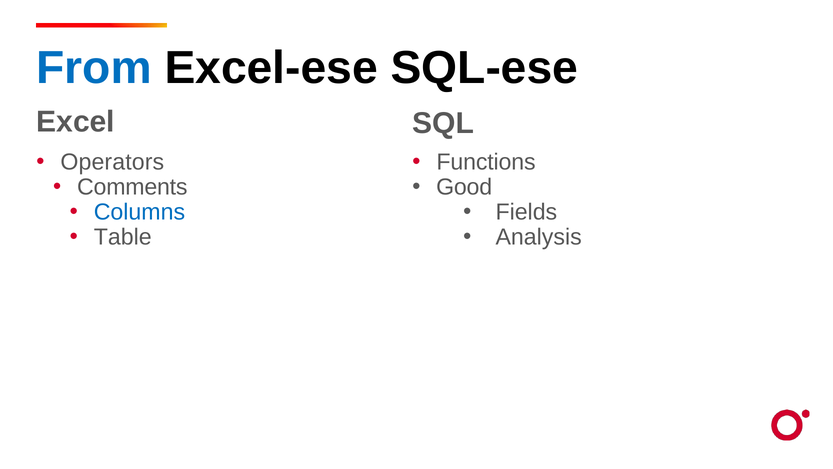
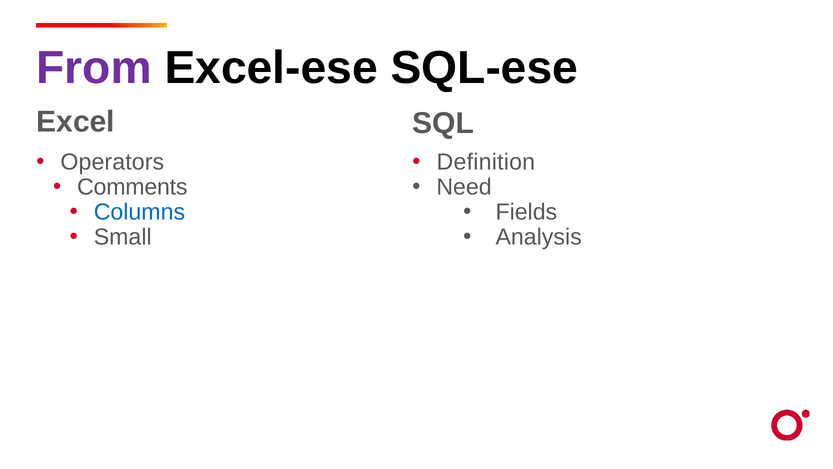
From colour: blue -> purple (94, 68)
Functions: Functions -> Definition (486, 162)
Good: Good -> Need (464, 187)
Table: Table -> Small (123, 237)
